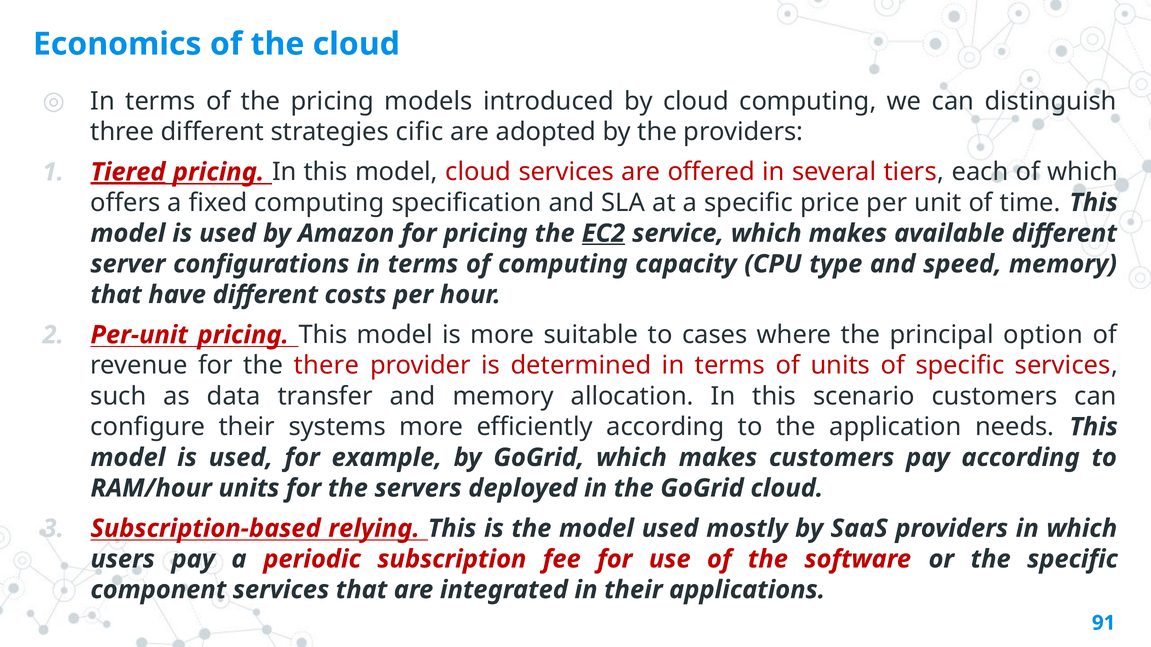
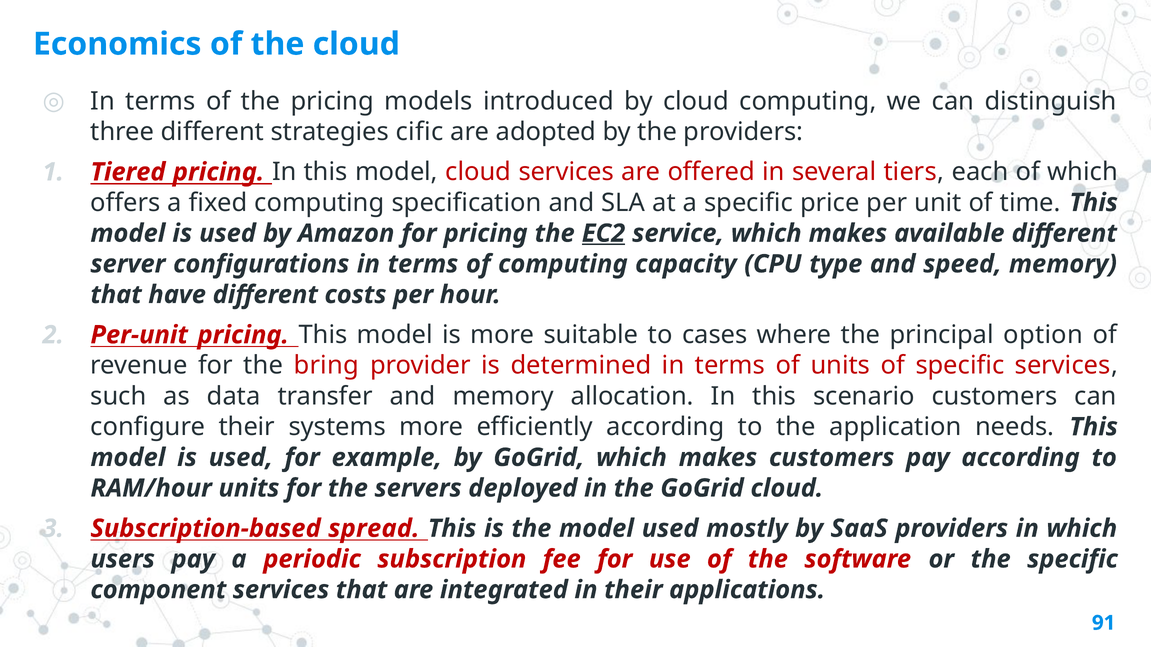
Tiered underline: present -> none (128, 172)
there: there -> bring (326, 366)
relying: relying -> spread (374, 529)
